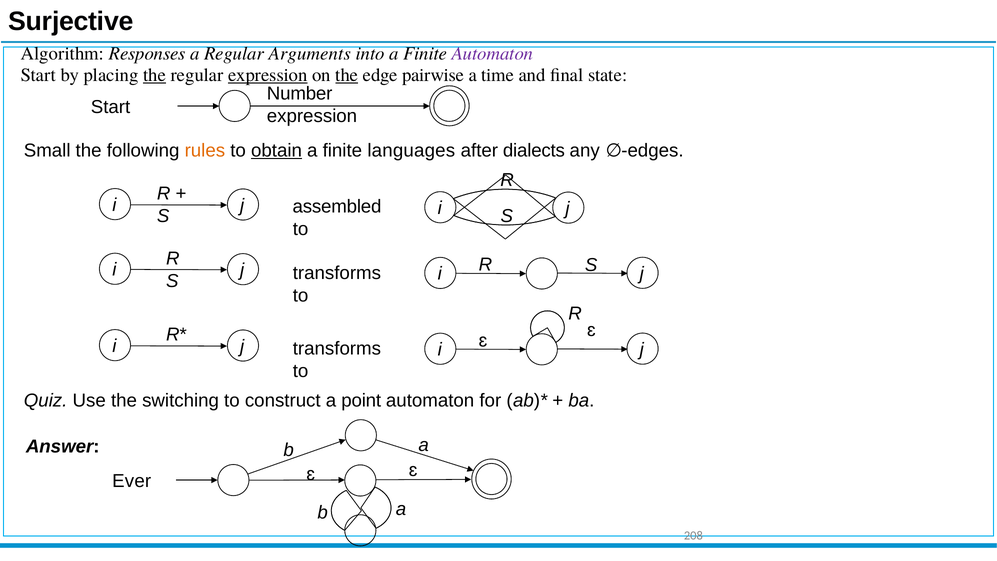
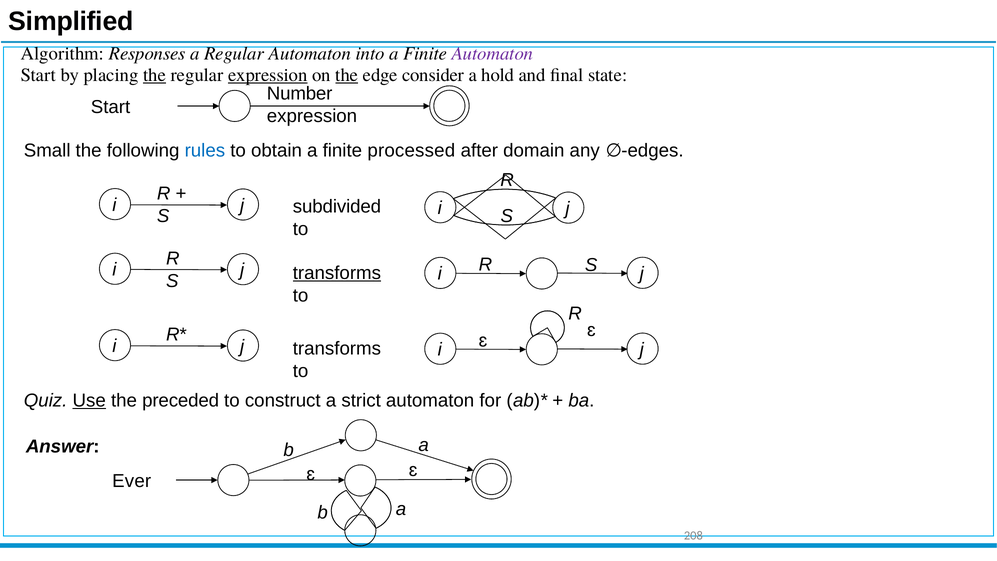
Surjective: Surjective -> Simplified (71, 21)
Regular Arguments: Arguments -> Automaton (310, 54)
pairwise: pairwise -> consider (433, 75)
time: time -> hold (498, 75)
rules colour: orange -> blue (205, 150)
obtain underline: present -> none (277, 150)
languages: languages -> processed (411, 150)
dialects: dialects -> domain (534, 150)
assembled: assembled -> subdivided (337, 206)
transforms underline: none -> present (337, 273)
Use underline: none -> present (89, 400)
switching: switching -> preceded (181, 400)
point: point -> strict (361, 400)
